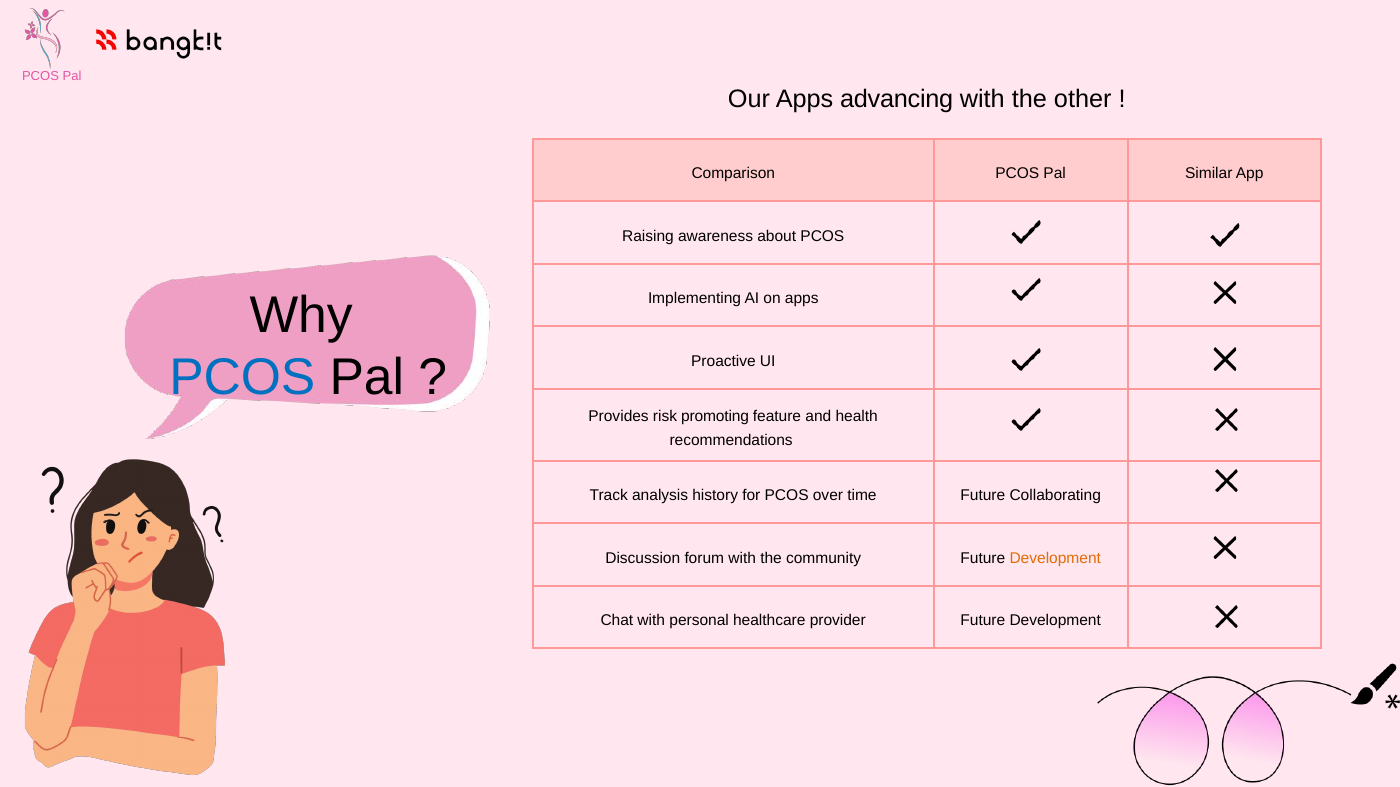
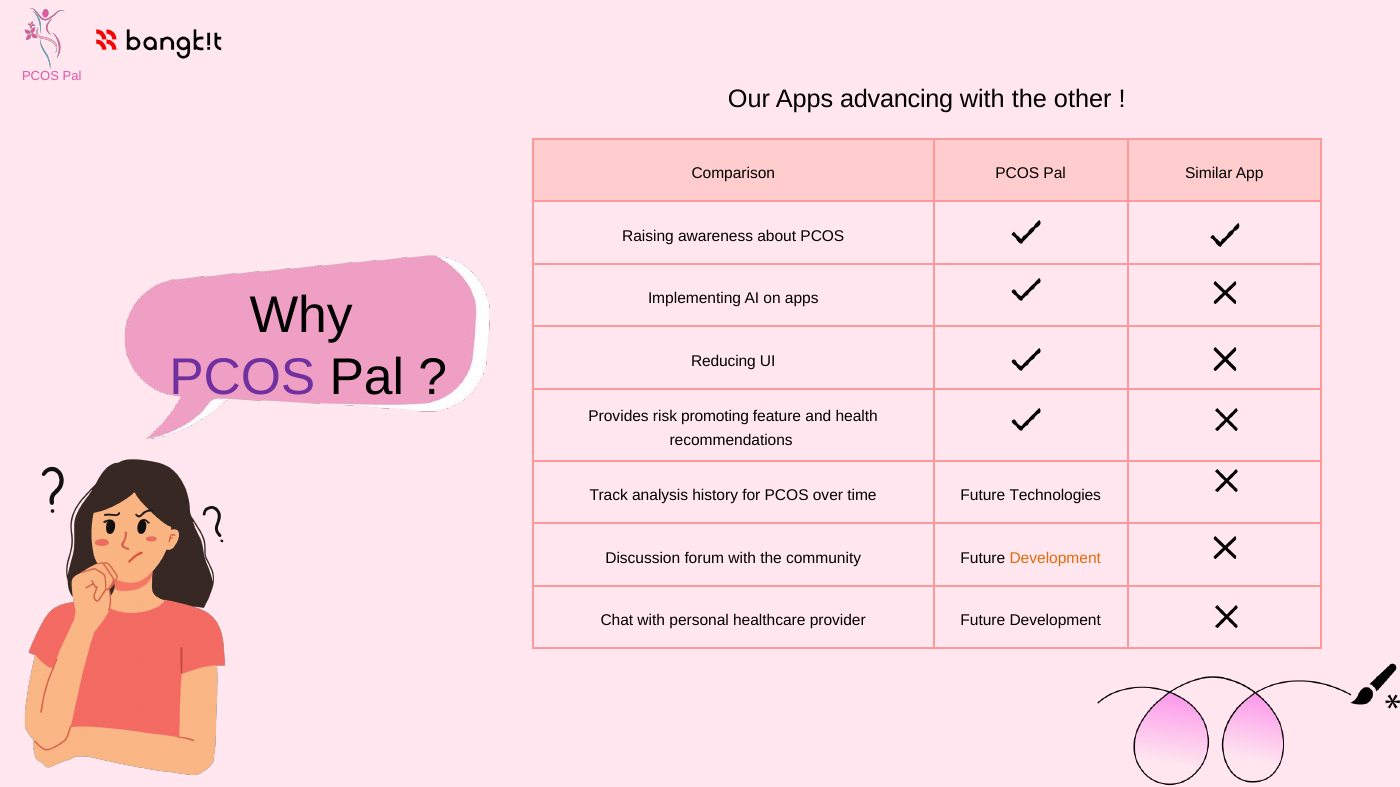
PCOS colour: blue -> purple (242, 377)
Proactive: Proactive -> Reducing (723, 361)
Collaborating: Collaborating -> Technologies (1055, 496)
